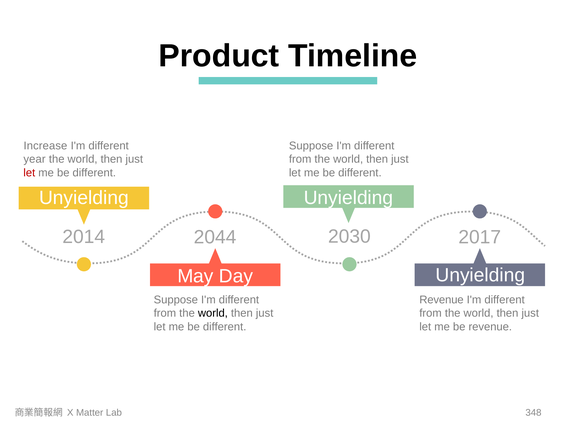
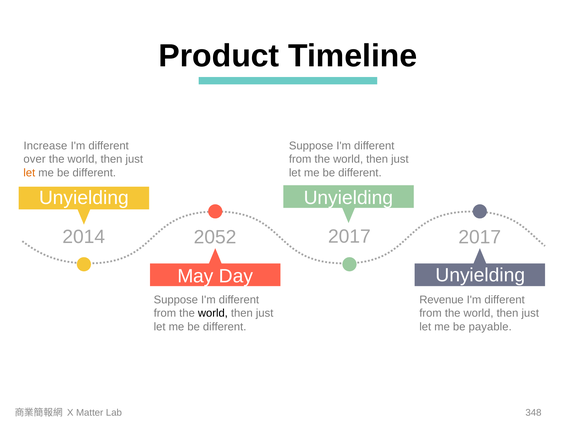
year: year -> over (35, 159)
let colour: red -> orange (29, 173)
2014 2030: 2030 -> 2017 (349, 236)
2044: 2044 -> 2052 (215, 237)
be revenue: revenue -> payable (490, 327)
